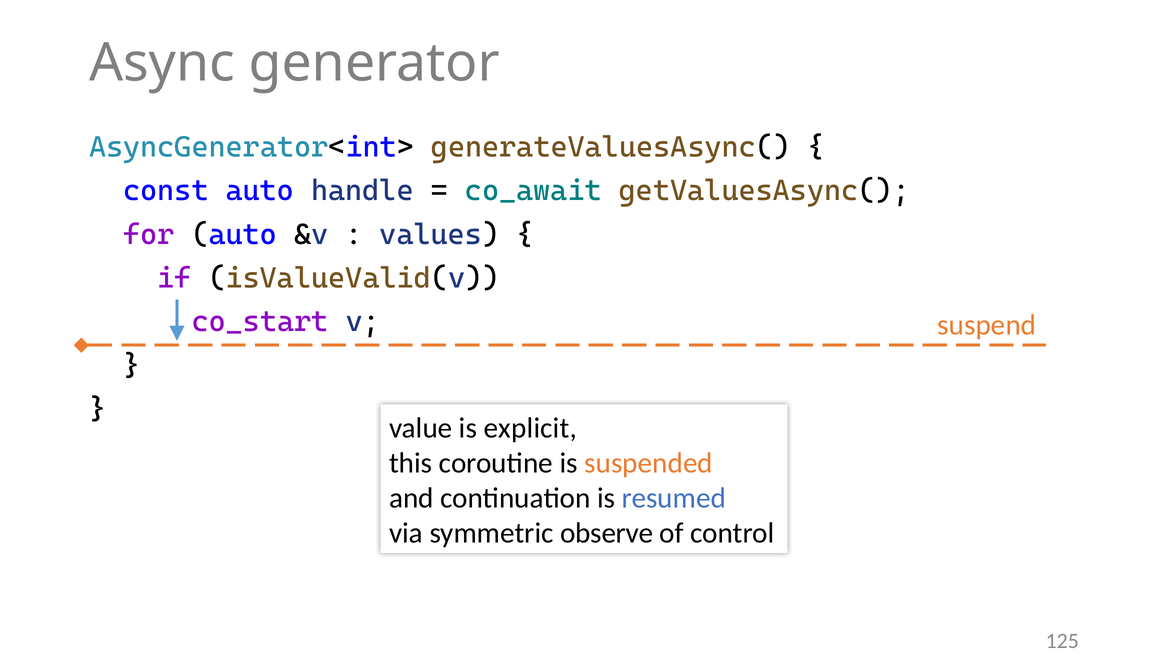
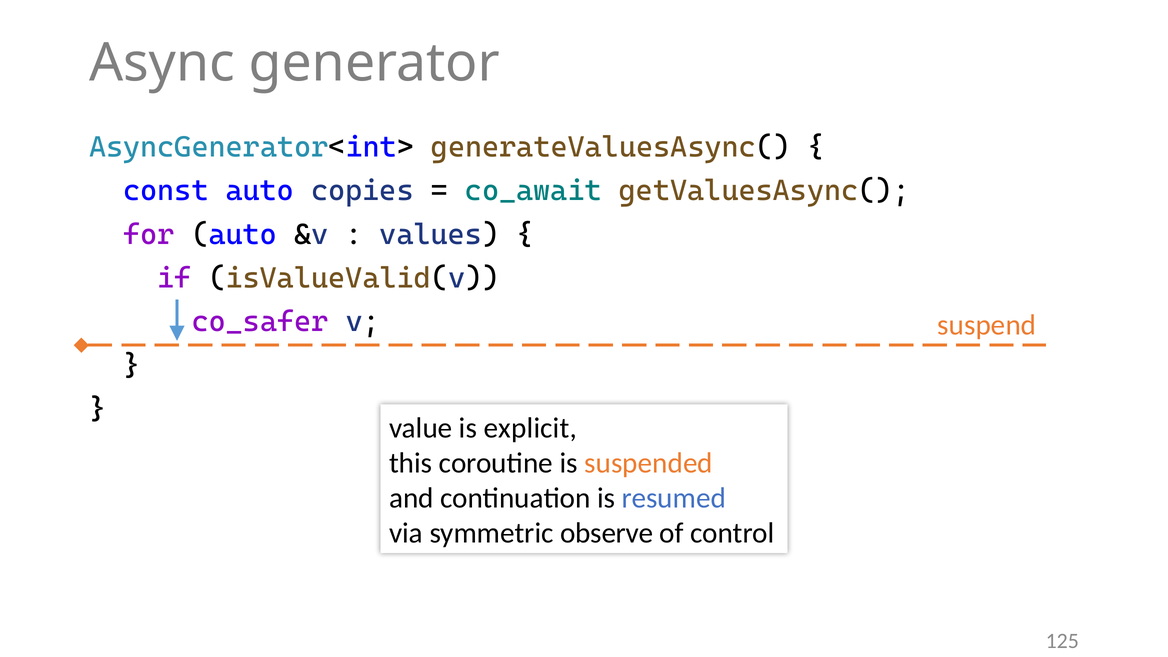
handle: handle -> copies (362, 191)
co_start: co_start -> co_safer (260, 322)
